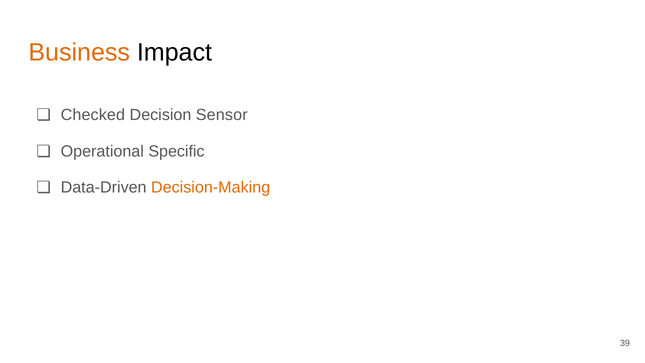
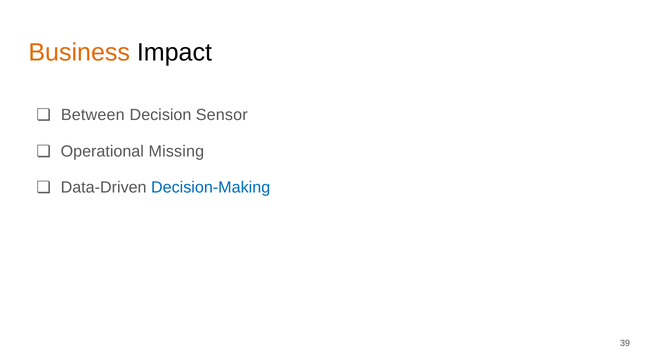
Checked: Checked -> Between (93, 115)
Specific: Specific -> Missing (176, 151)
Decision-Making colour: orange -> blue (211, 187)
